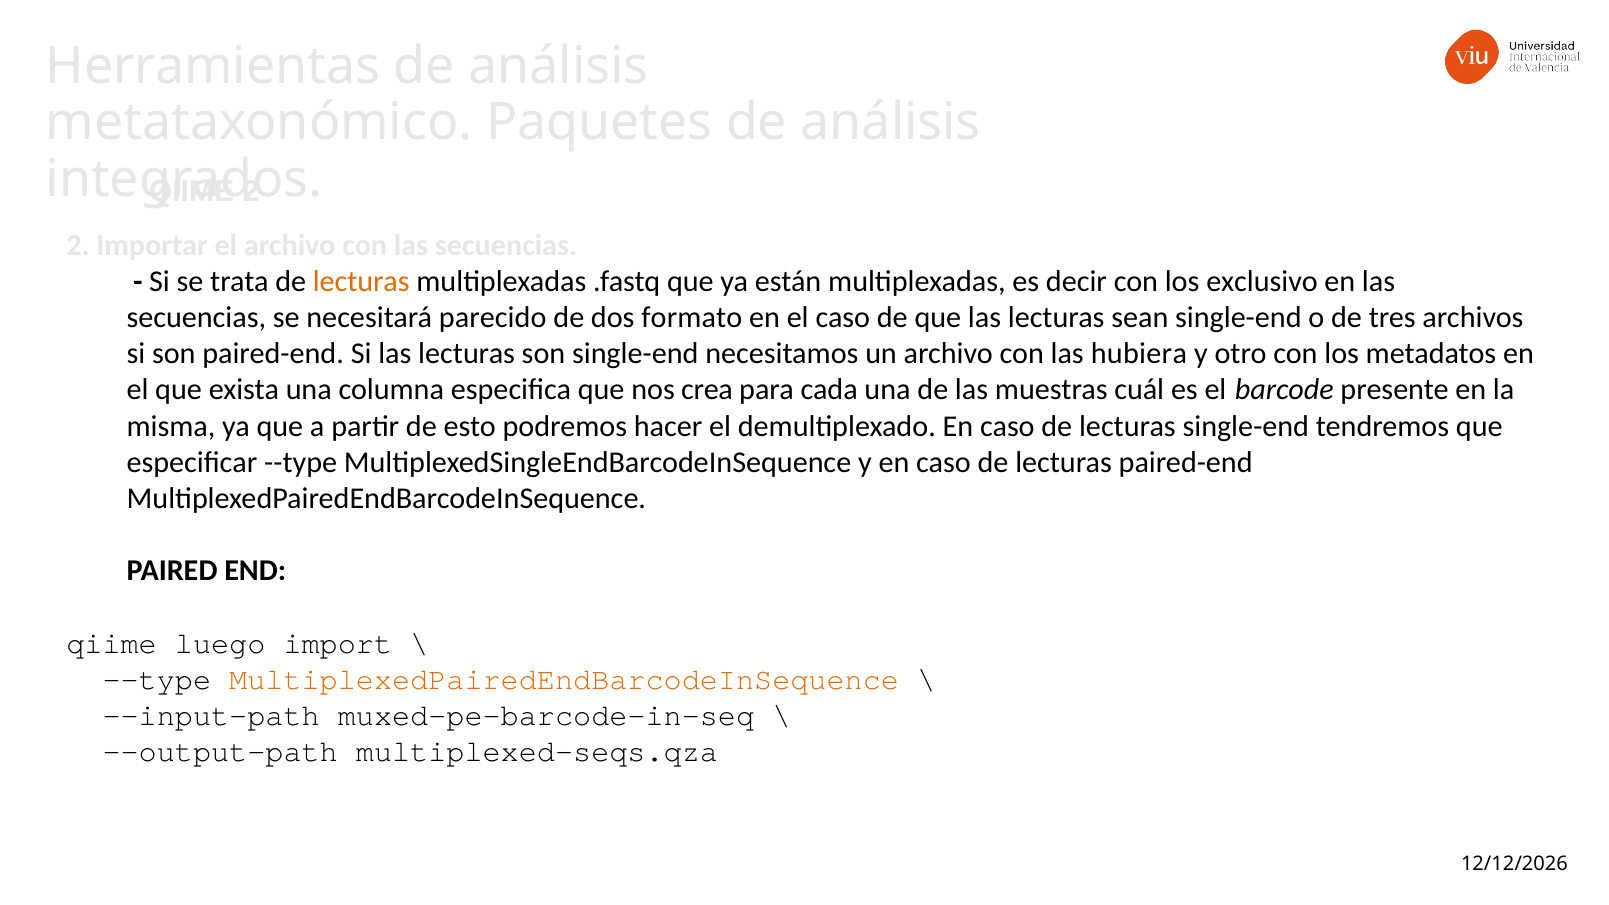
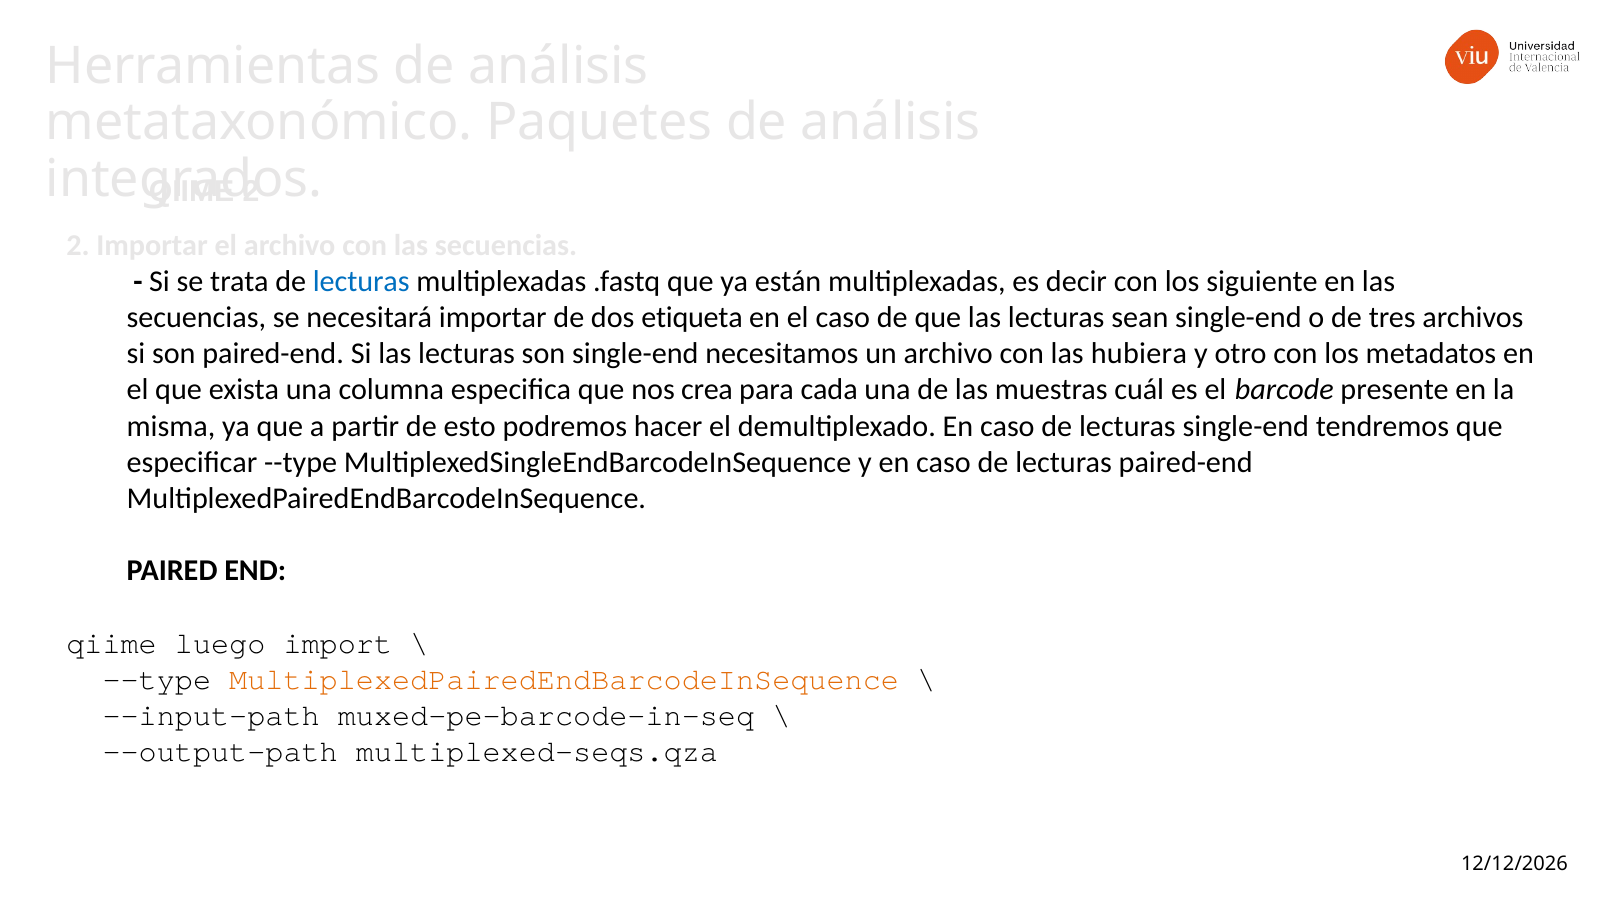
lecturas colour: orange -> blue (361, 281)
exclusivo: exclusivo -> siguiente (1262, 281)
necesitará parecido: parecido -> importar (493, 317)
formato: formato -> etiqueta (692, 317)
